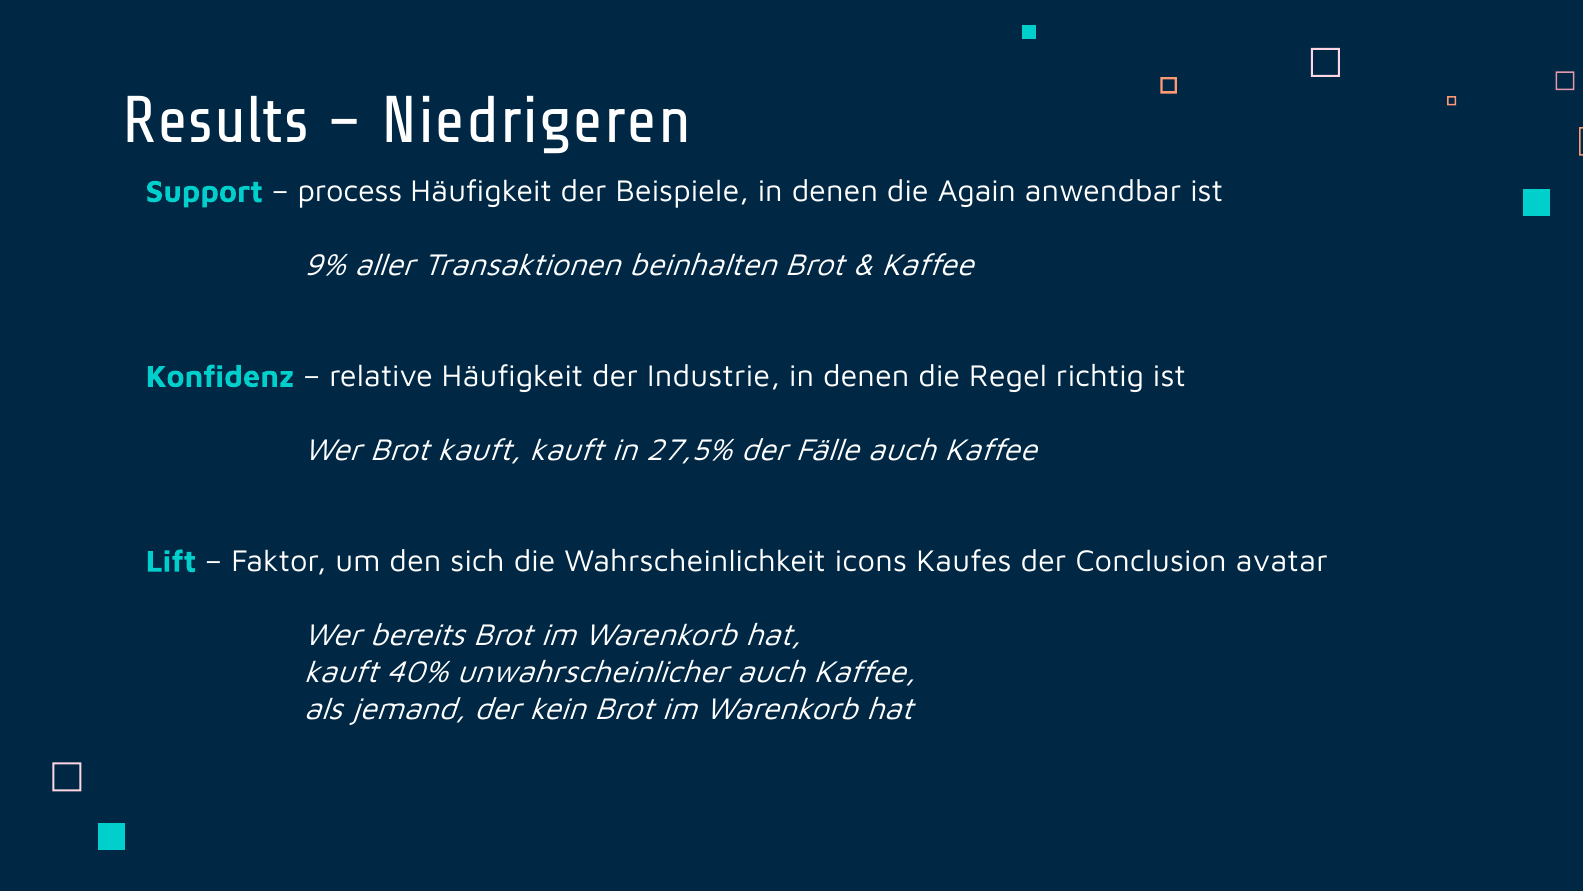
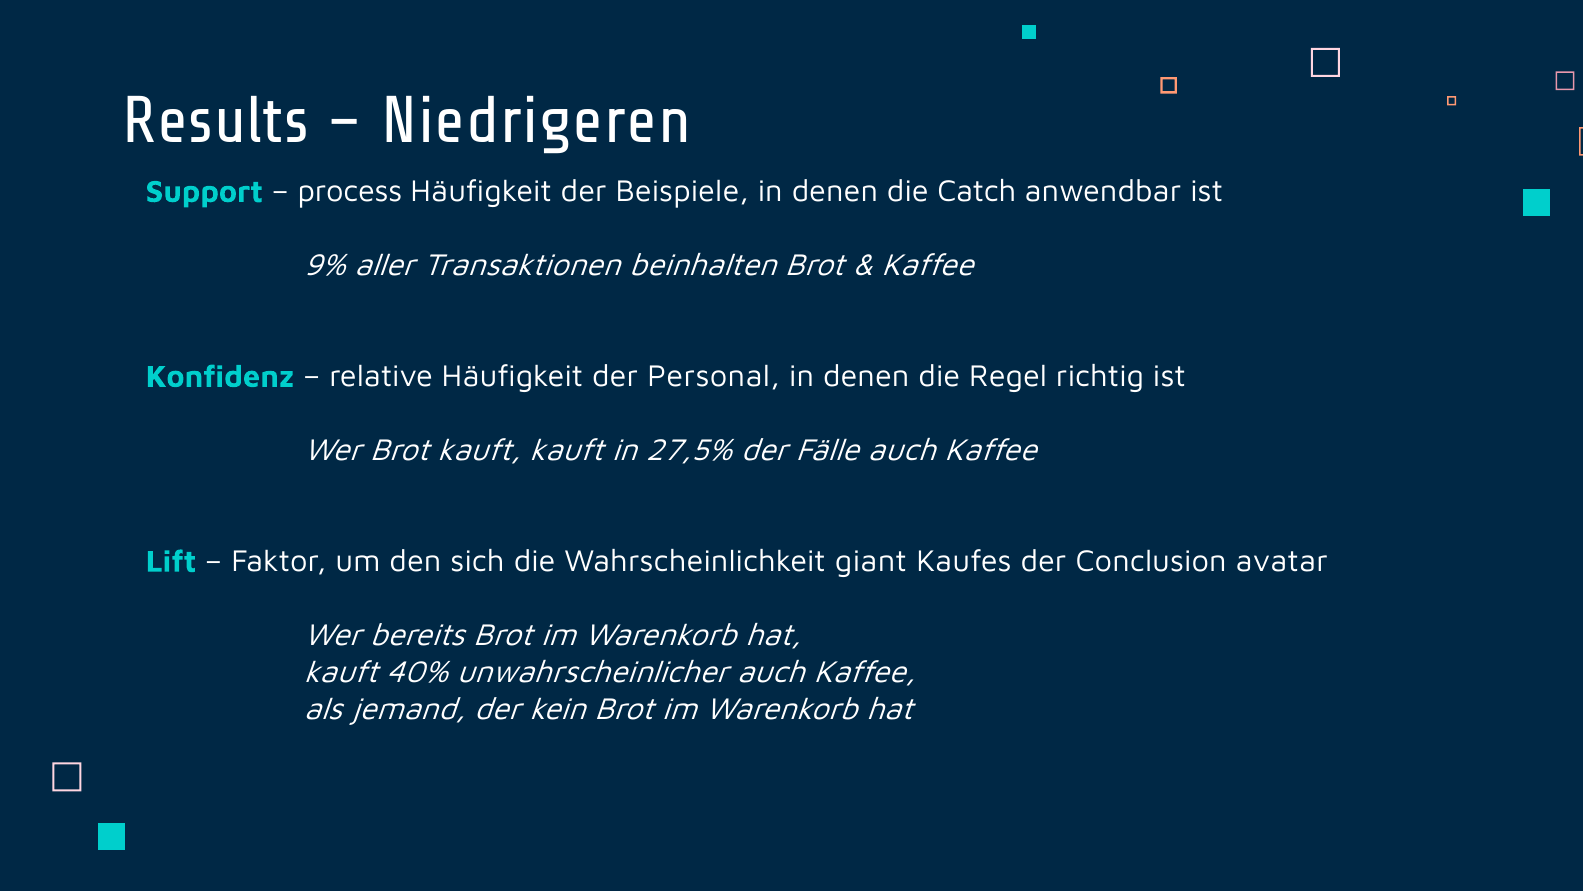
Again: Again -> Catch (977, 192)
Industrie: Industrie -> Personal (714, 376)
icons: icons -> giant (871, 561)
